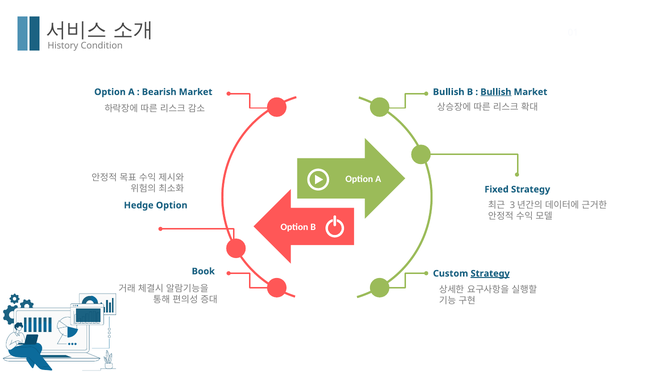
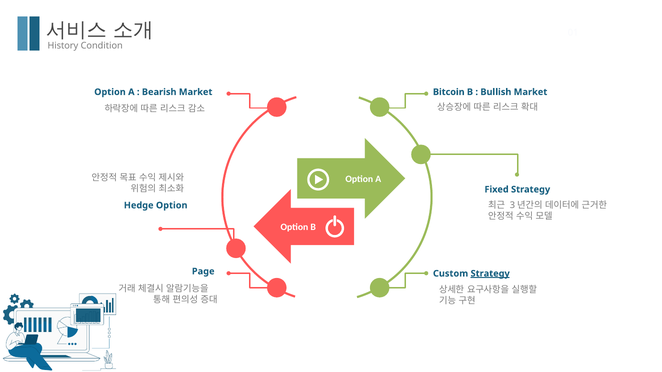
Bullish: Bullish -> Bitcoin (449, 92)
Bullish underline: present -> none (496, 92)
Book: Book -> Page (203, 272)
